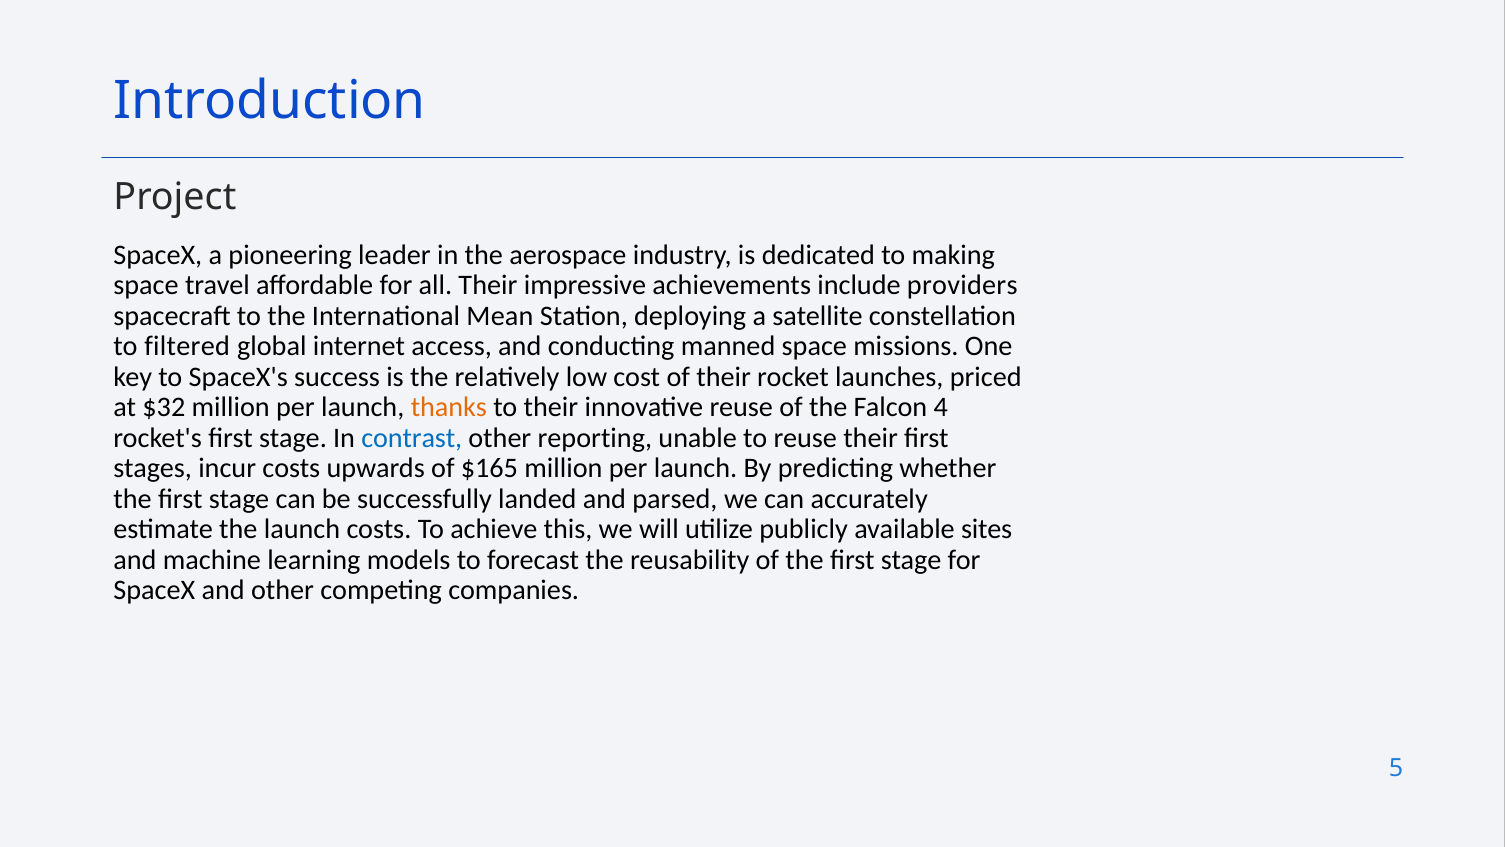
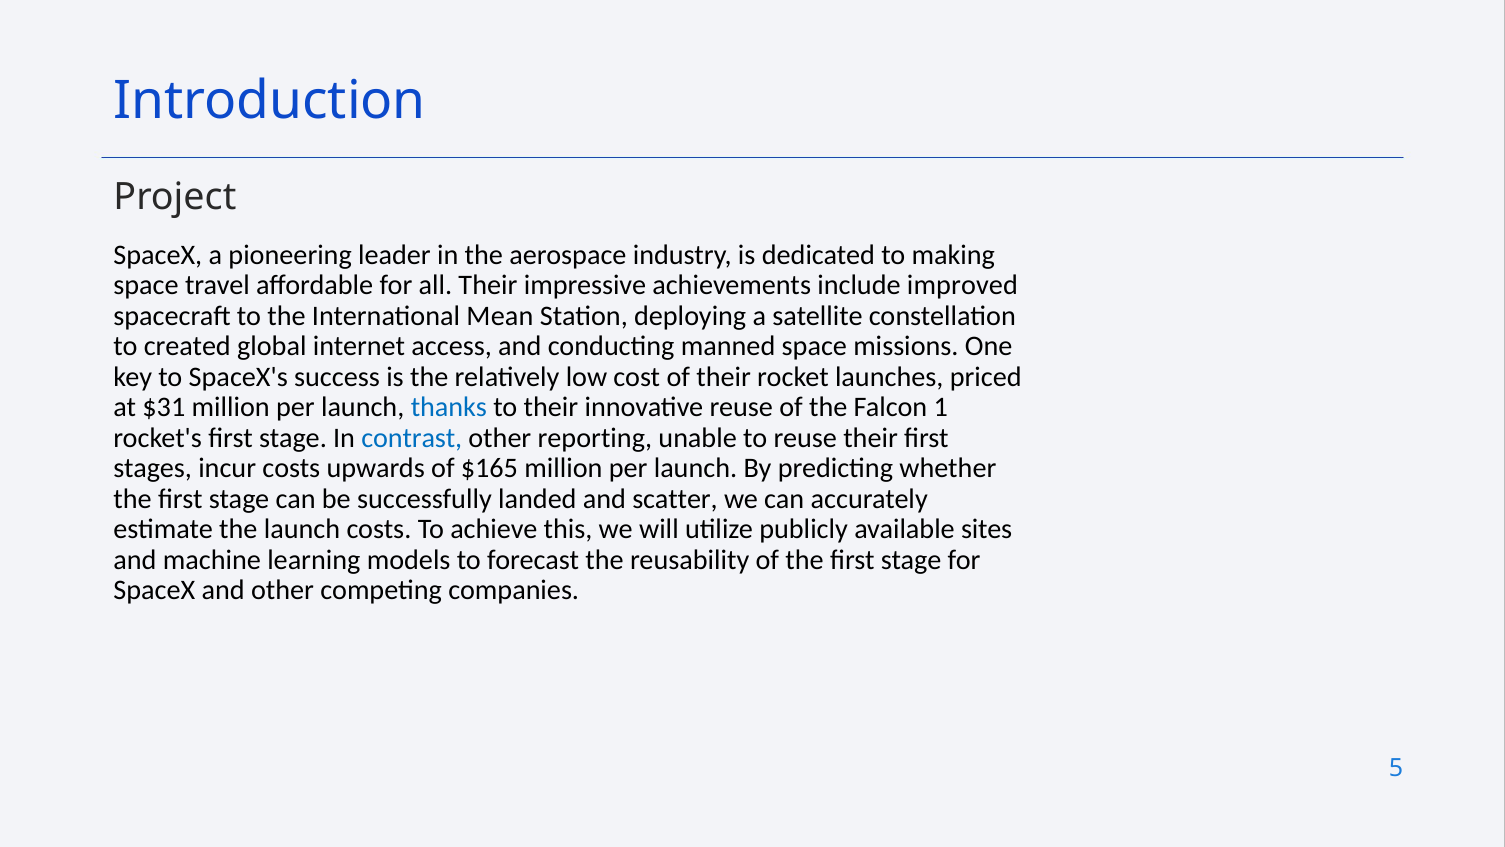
providers: providers -> improved (962, 285)
filtered: filtered -> created (187, 346)
$32: $32 -> $31 (164, 407)
thanks colour: orange -> blue (449, 407)
4: 4 -> 1 (941, 407)
parsed: parsed -> scatter (675, 499)
